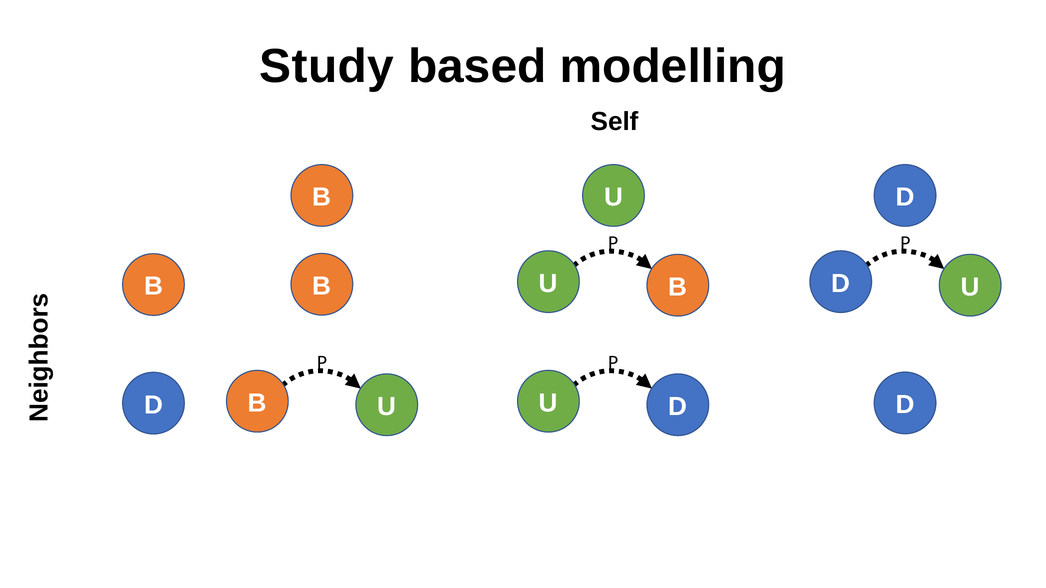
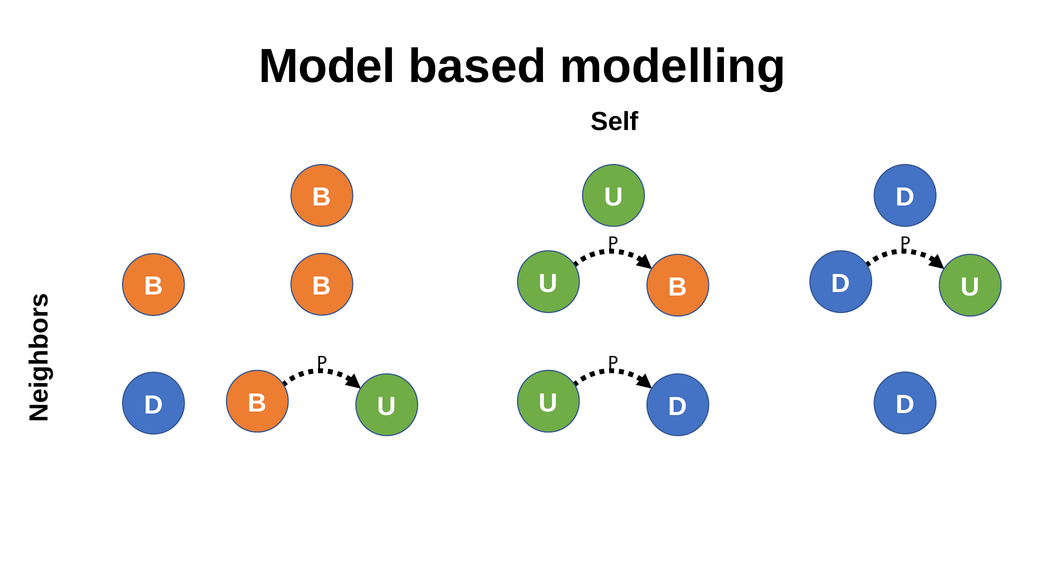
Study: Study -> Model (327, 67)
